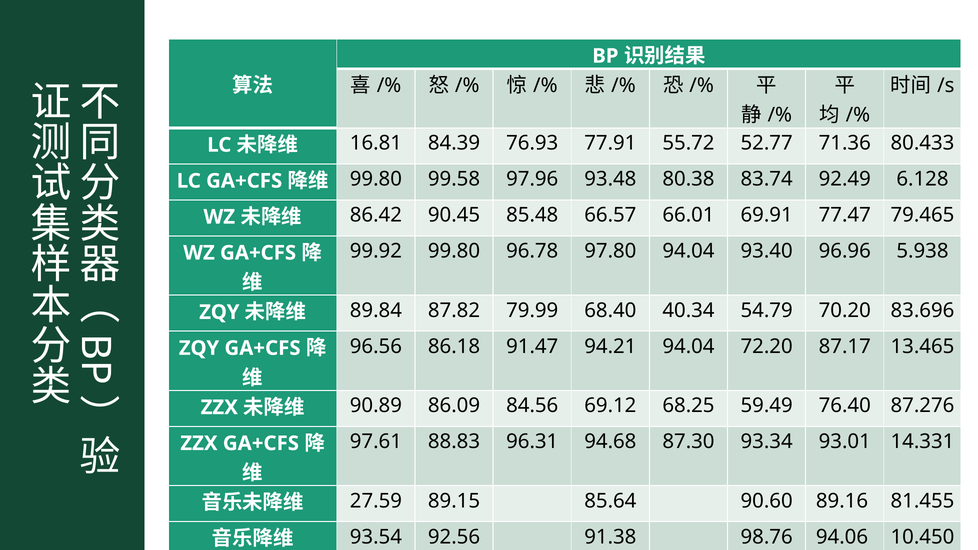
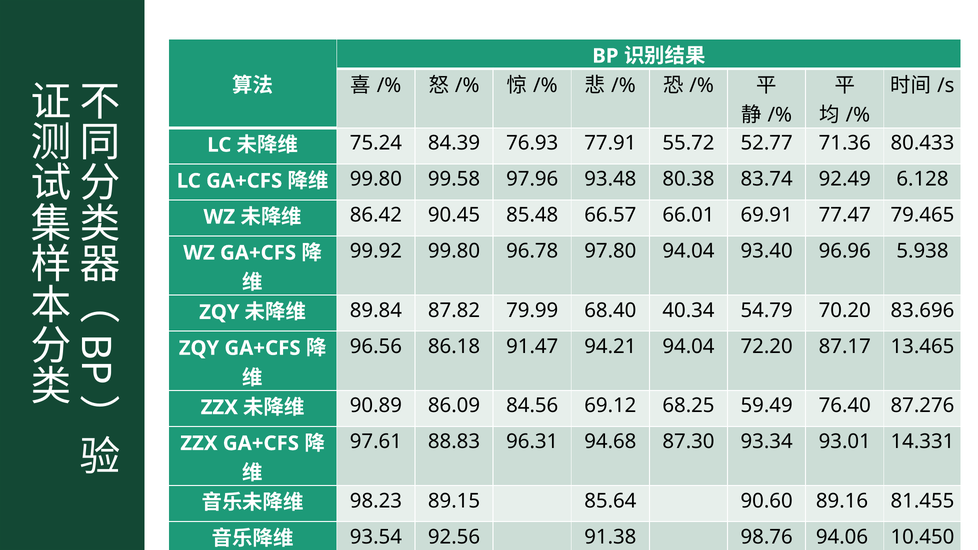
16.81: 16.81 -> 75.24 (376, 143)
27.59: 27.59 -> 98.23 (376, 501)
